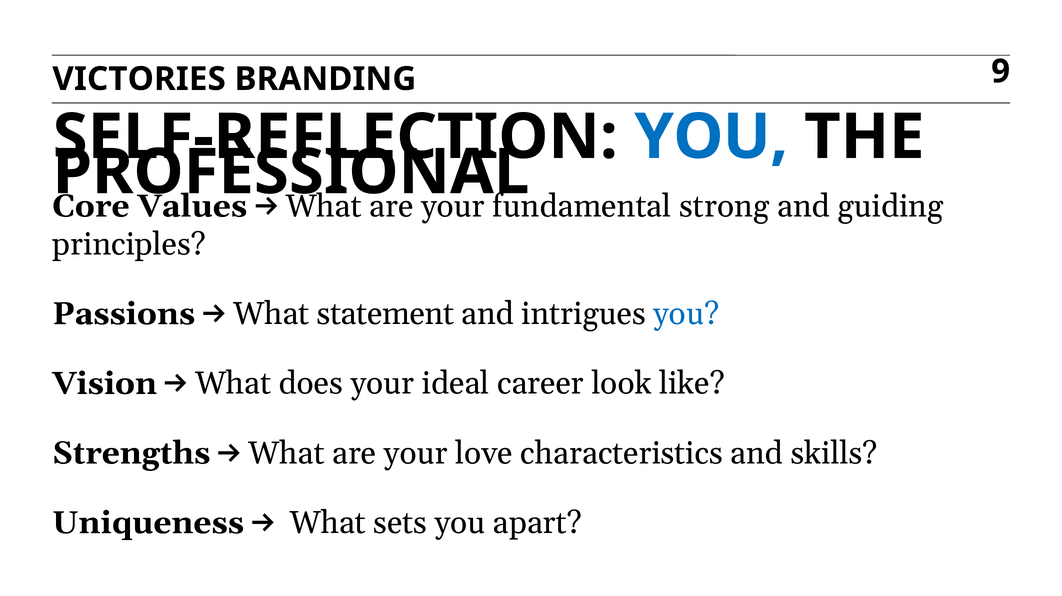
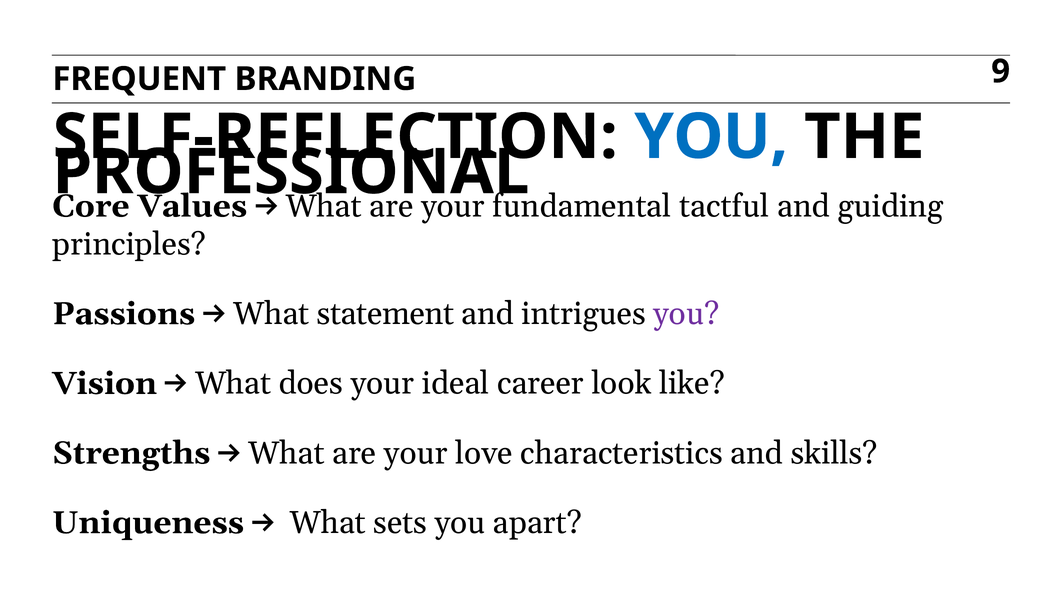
VICTORIES: VICTORIES -> FREQUENT (139, 79)
strong: strong -> tactful (724, 206)
you colour: blue -> purple (686, 314)
